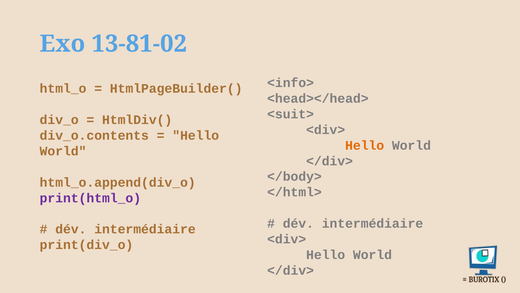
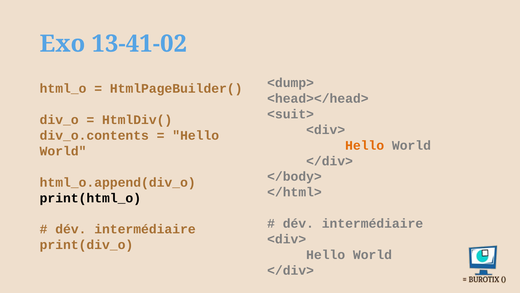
13-81-02: 13-81-02 -> 13-41-02 (139, 44)
<info>: <info> -> <dump> (291, 83)
print(html_o colour: purple -> black (90, 198)
